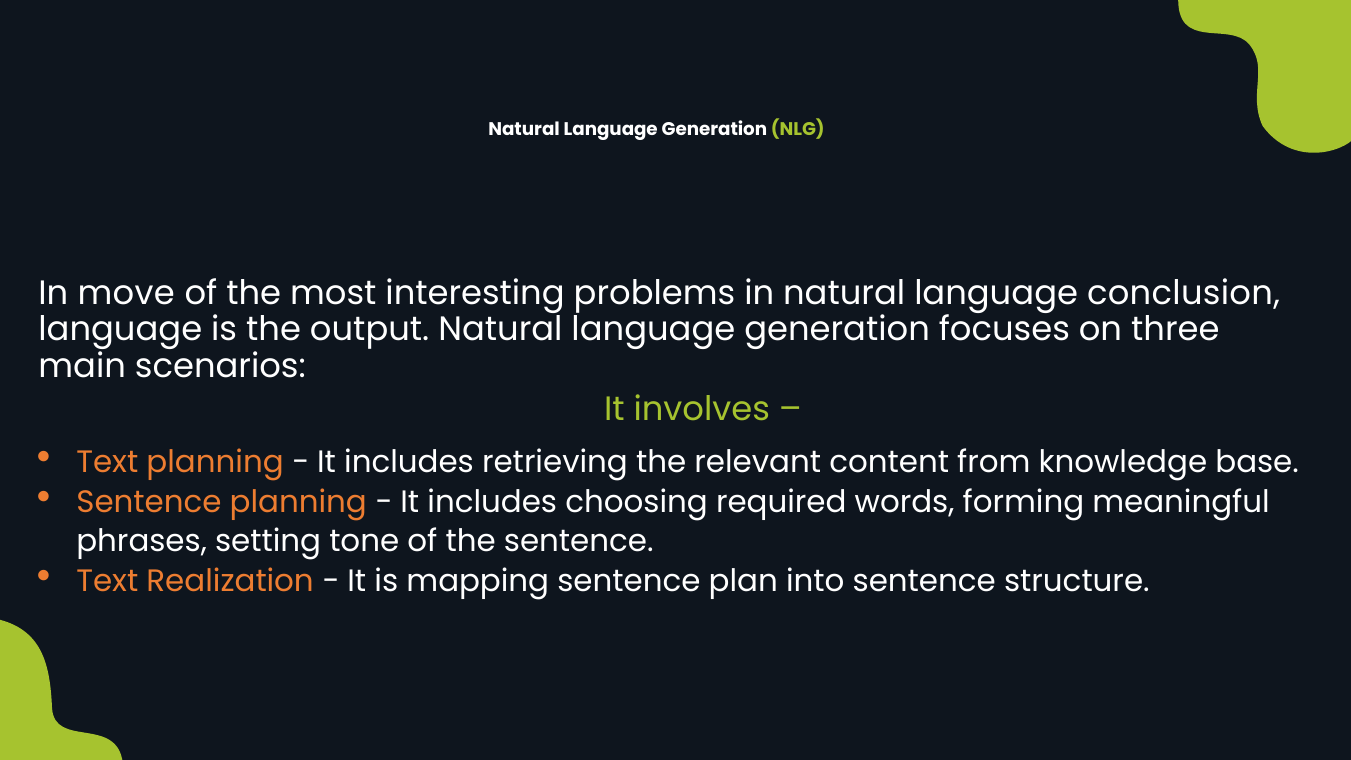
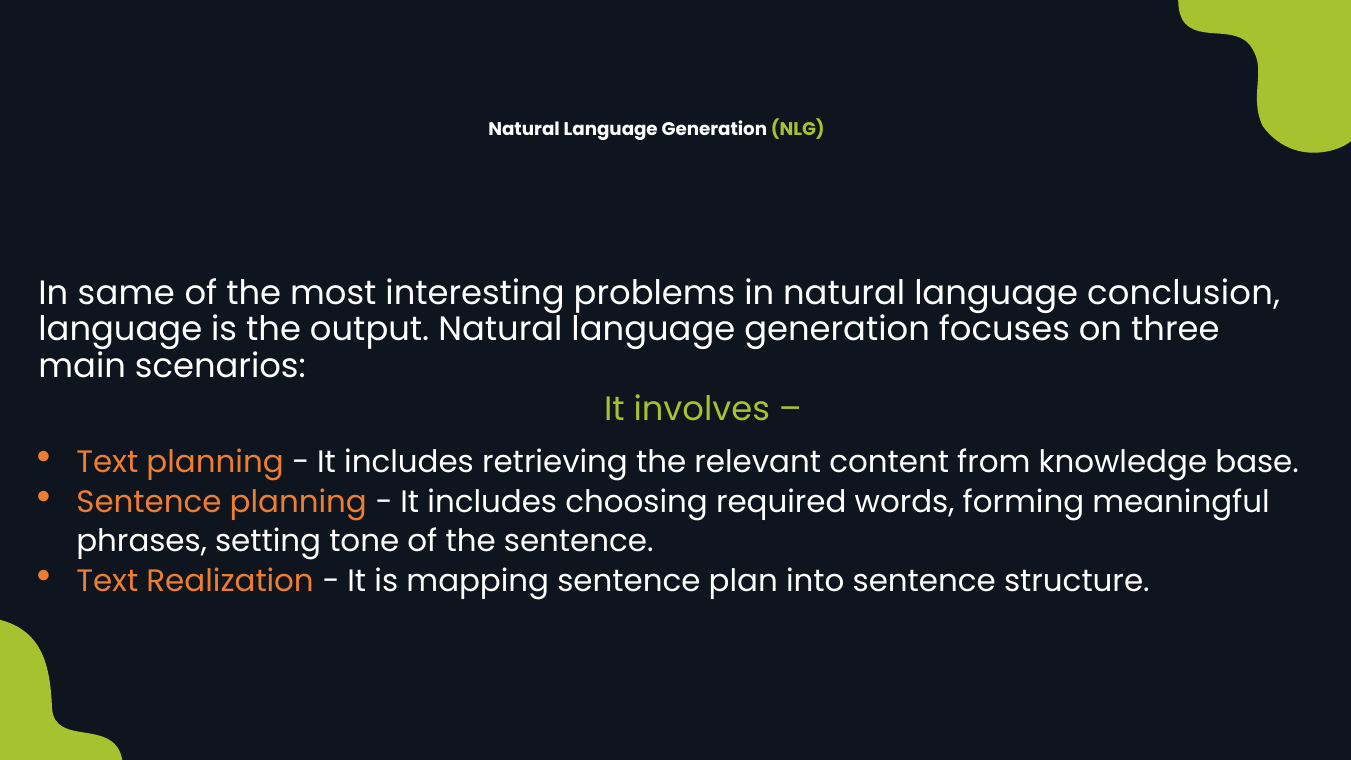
move: move -> same (126, 293)
